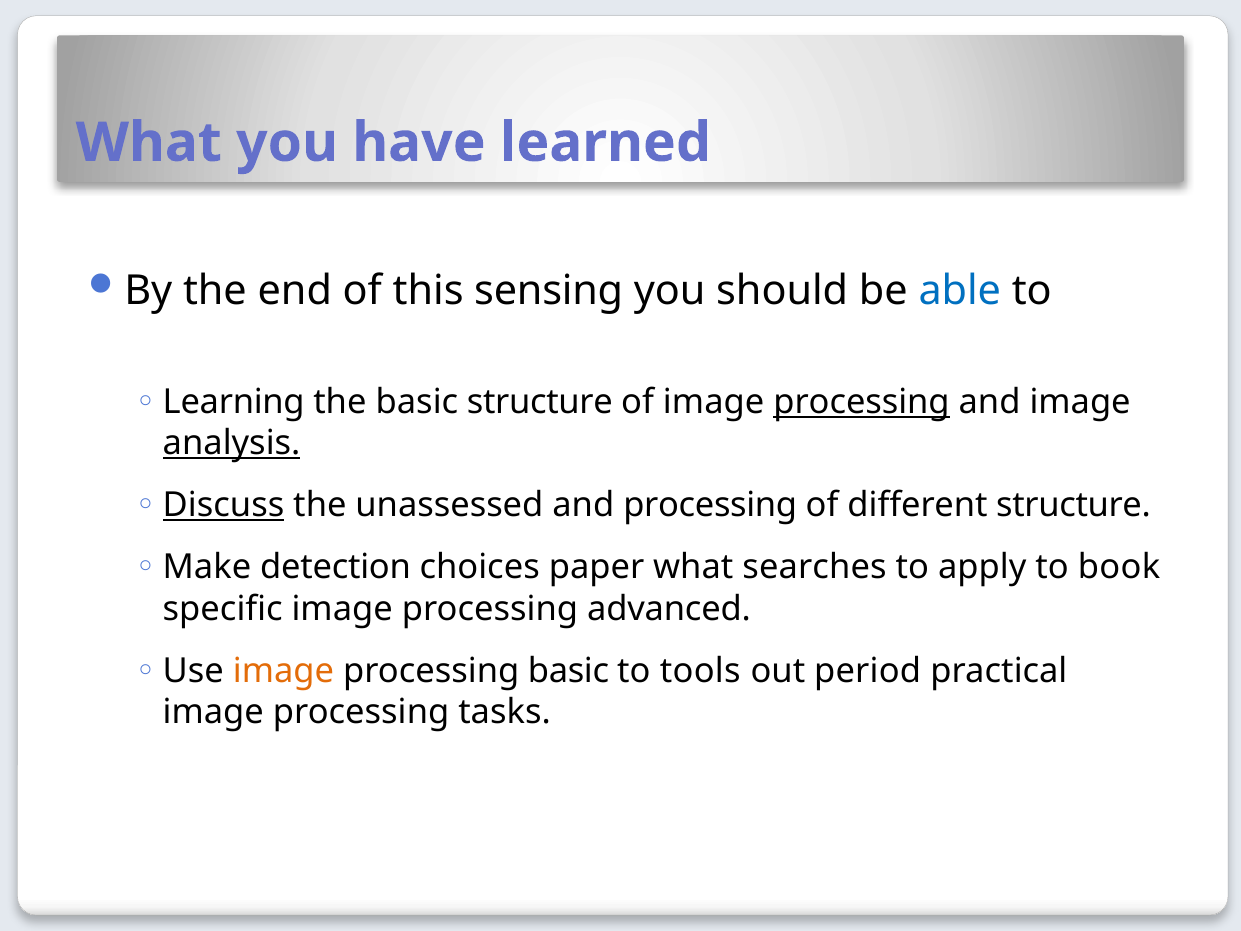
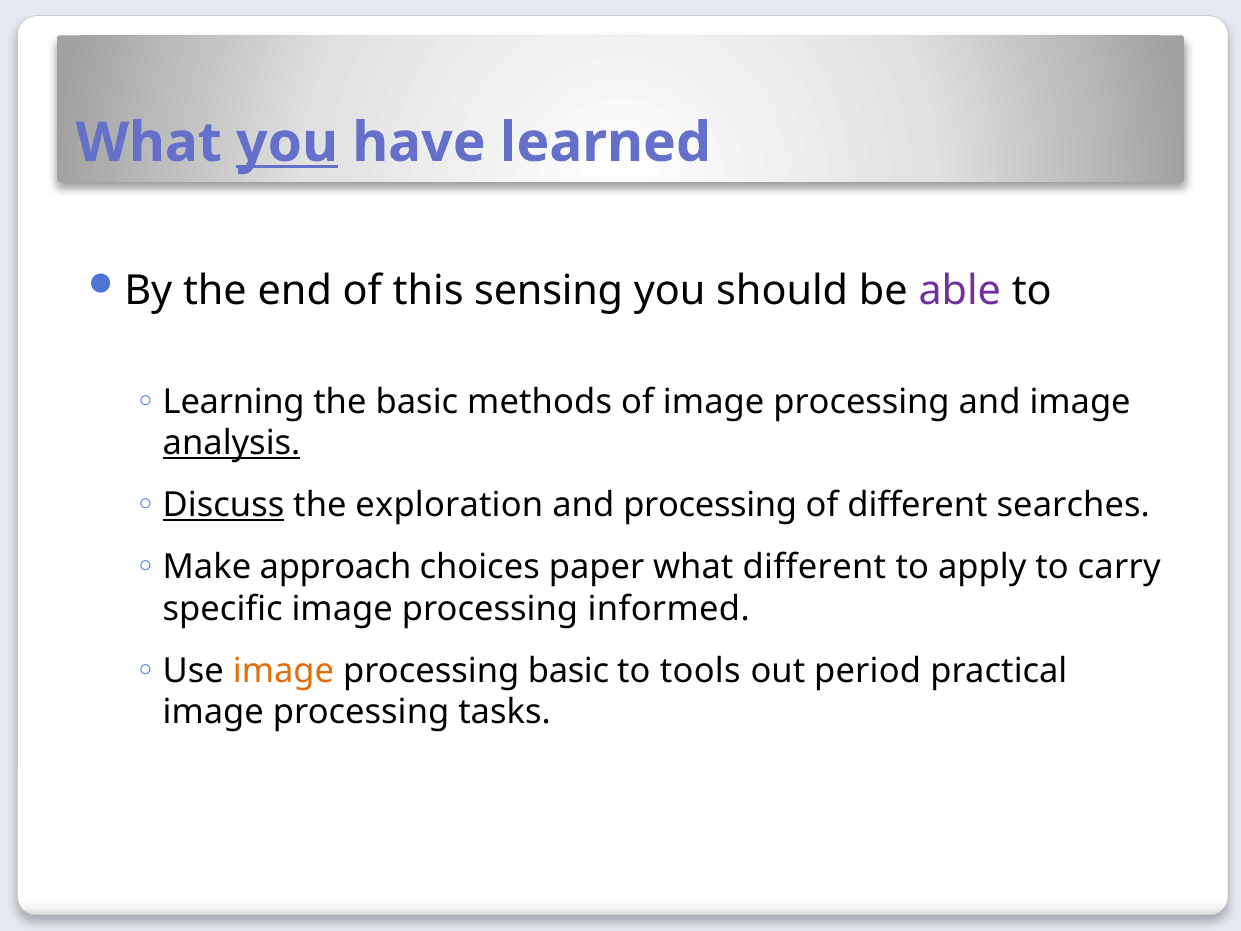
you underline: none -> present (287, 143)
able colour: blue -> purple (960, 291)
basic structure: structure -> methods (540, 402)
processing underline: present -> none (862, 402)
unassessed: unassessed -> exploration (449, 505)
different structure: structure -> searches (1073, 505)
detection: detection -> approach (336, 567)
what searches: searches -> different (814, 567)
book: book -> carry (1119, 567)
advanced: advanced -> informed (669, 609)
